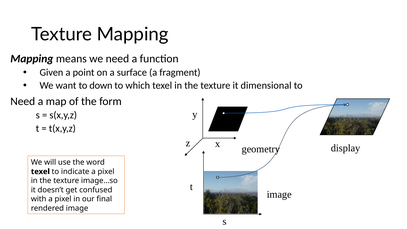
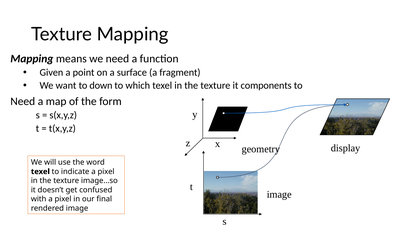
dimensional: dimensional -> components (266, 86)
